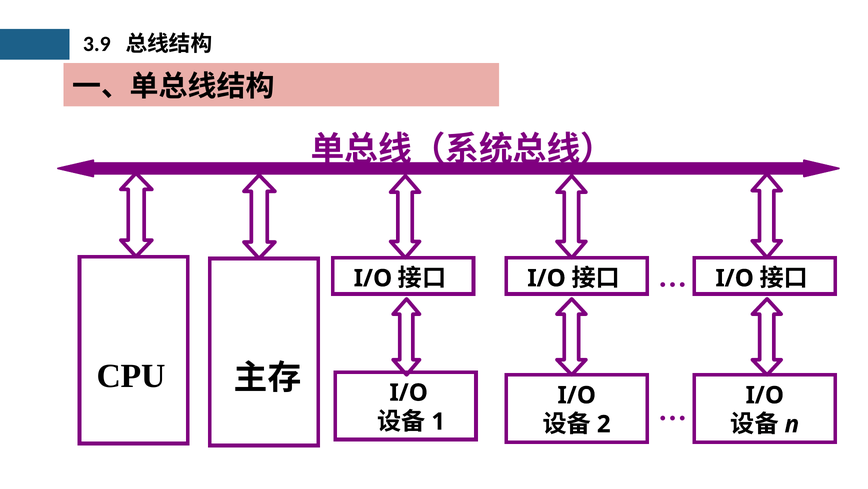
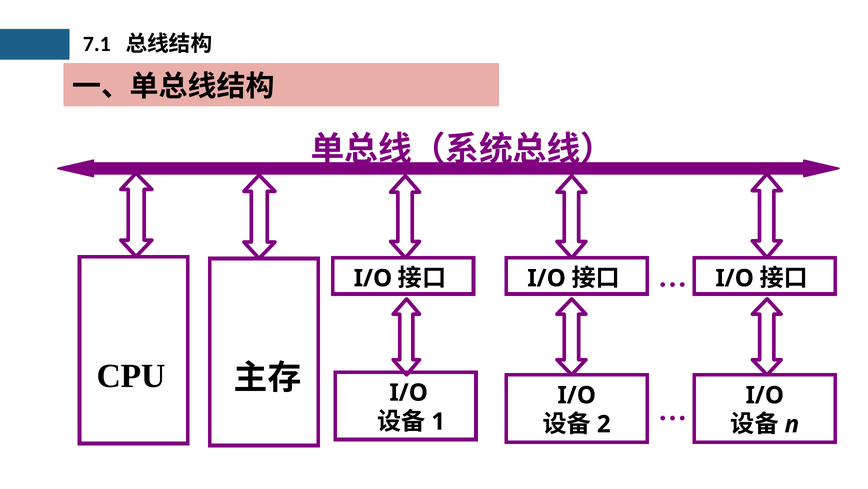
3.9: 3.9 -> 7.1 (97, 44)
